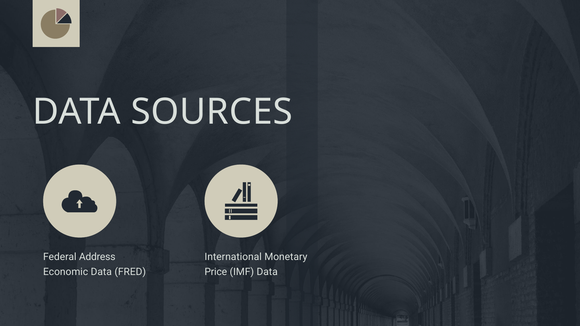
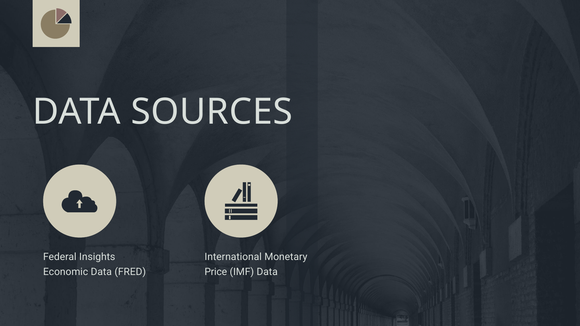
Address: Address -> Insights (97, 257)
